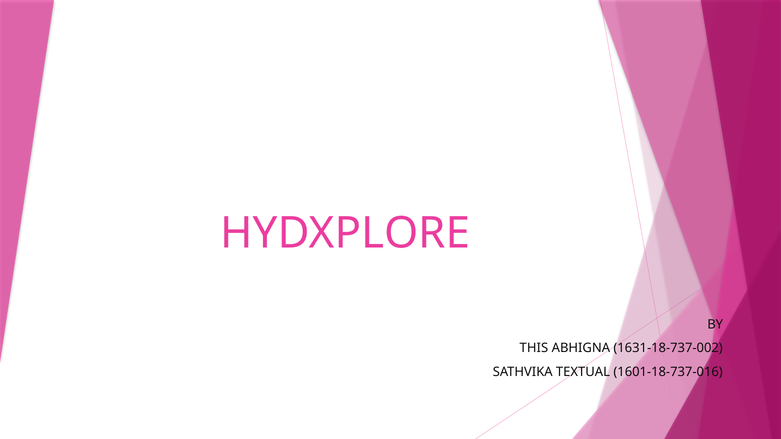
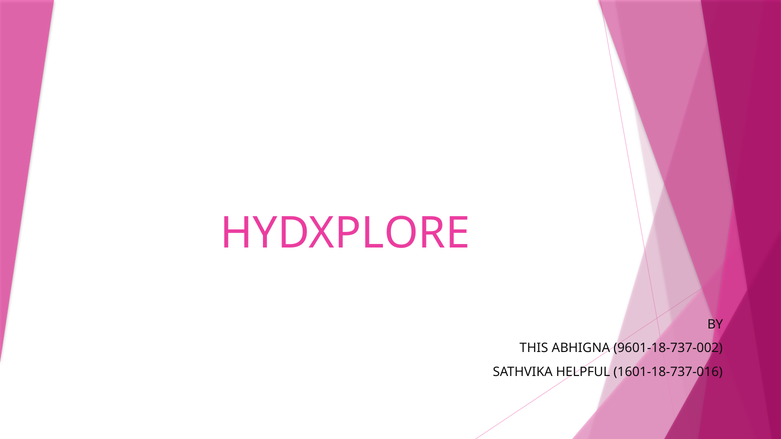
1631-18-737-002: 1631-18-737-002 -> 9601-18-737-002 (668, 348)
TEXTUAL: TEXTUAL -> HELPFUL (583, 372)
